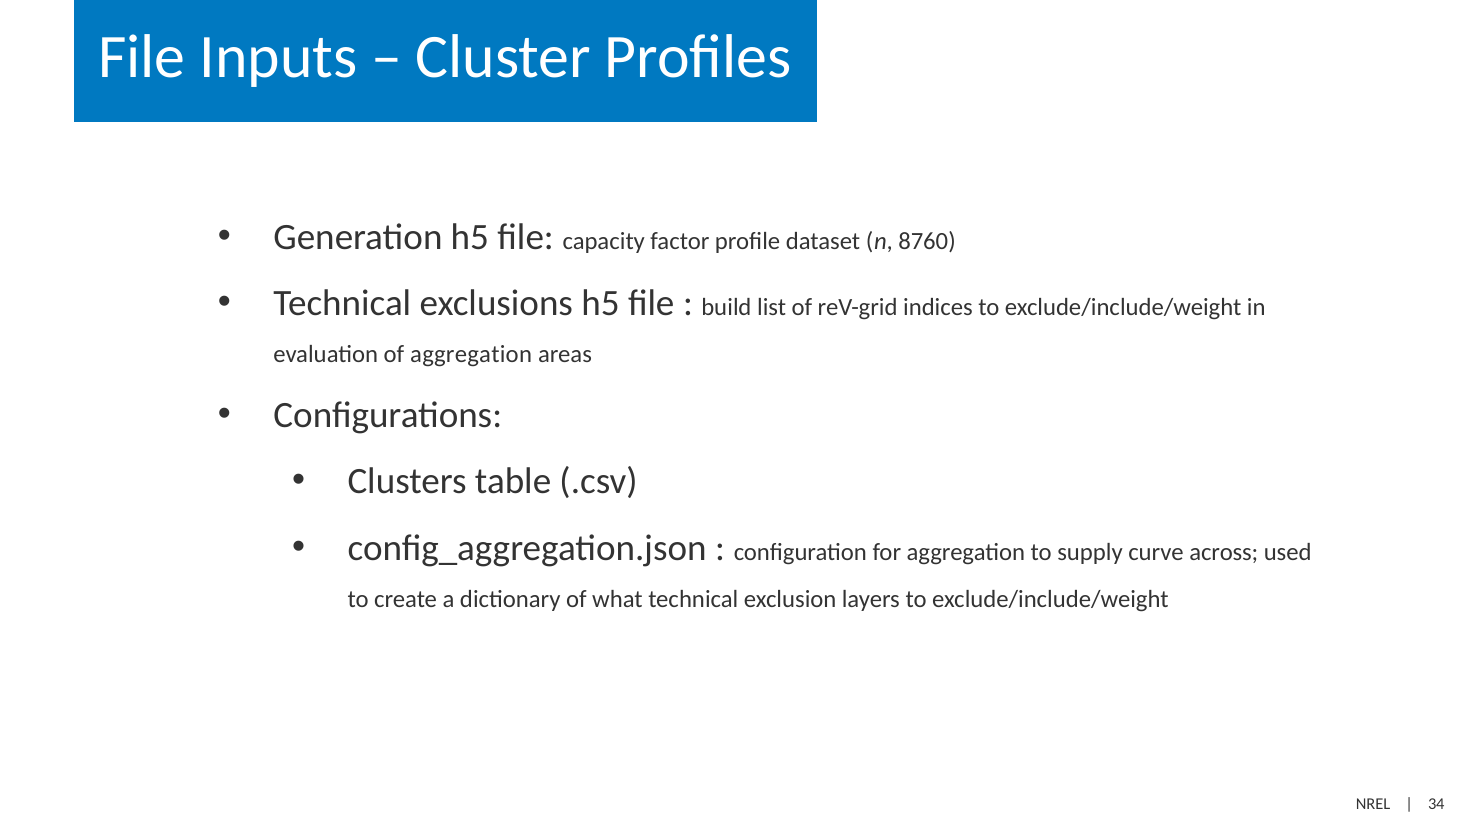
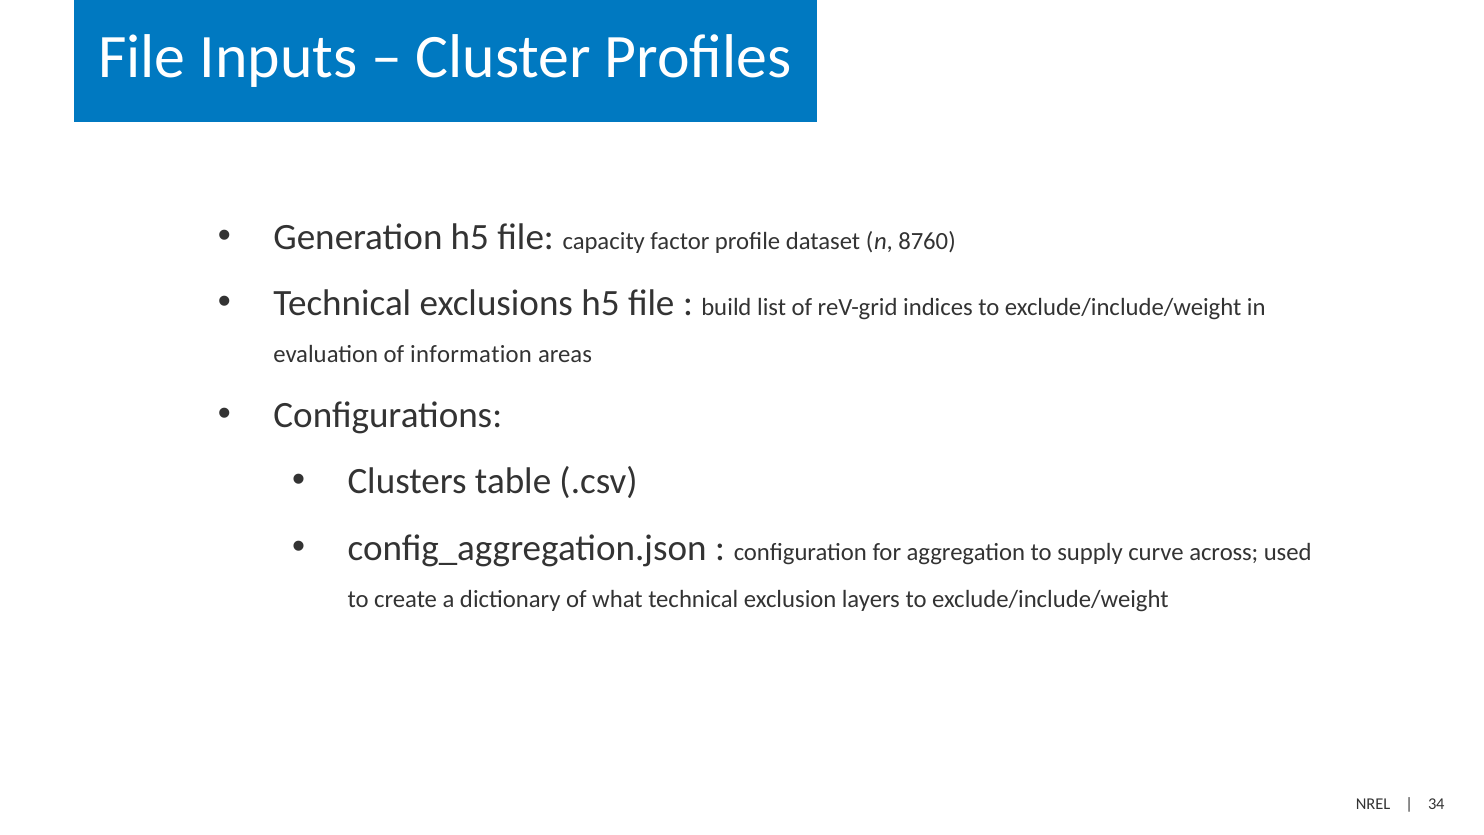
of aggregation: aggregation -> information (471, 355)
